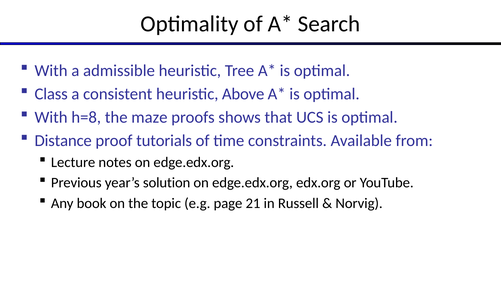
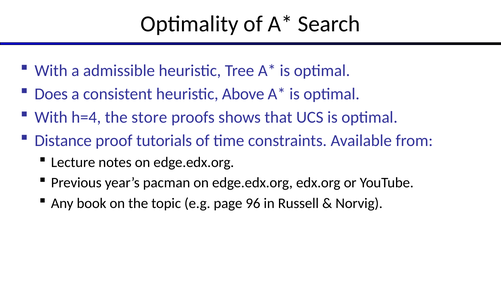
Class: Class -> Does (51, 94)
h=8: h=8 -> h=4 (86, 117)
maze: maze -> store (149, 117)
solution: solution -> pacman (167, 183)
21: 21 -> 96 (253, 203)
